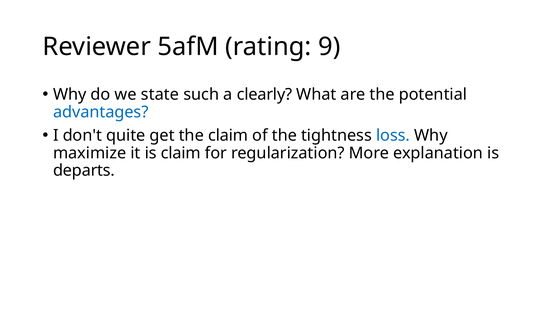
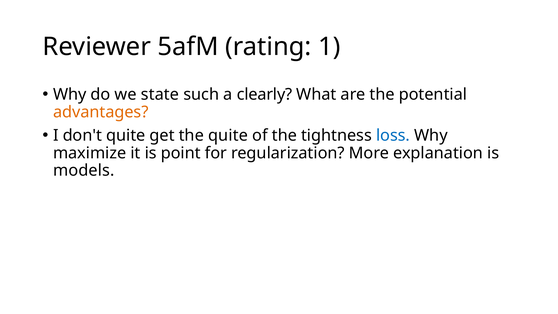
9: 9 -> 1 (329, 47)
advantages colour: blue -> orange (101, 112)
the claim: claim -> quite (228, 135)
is claim: claim -> point (181, 153)
departs: departs -> models (84, 170)
